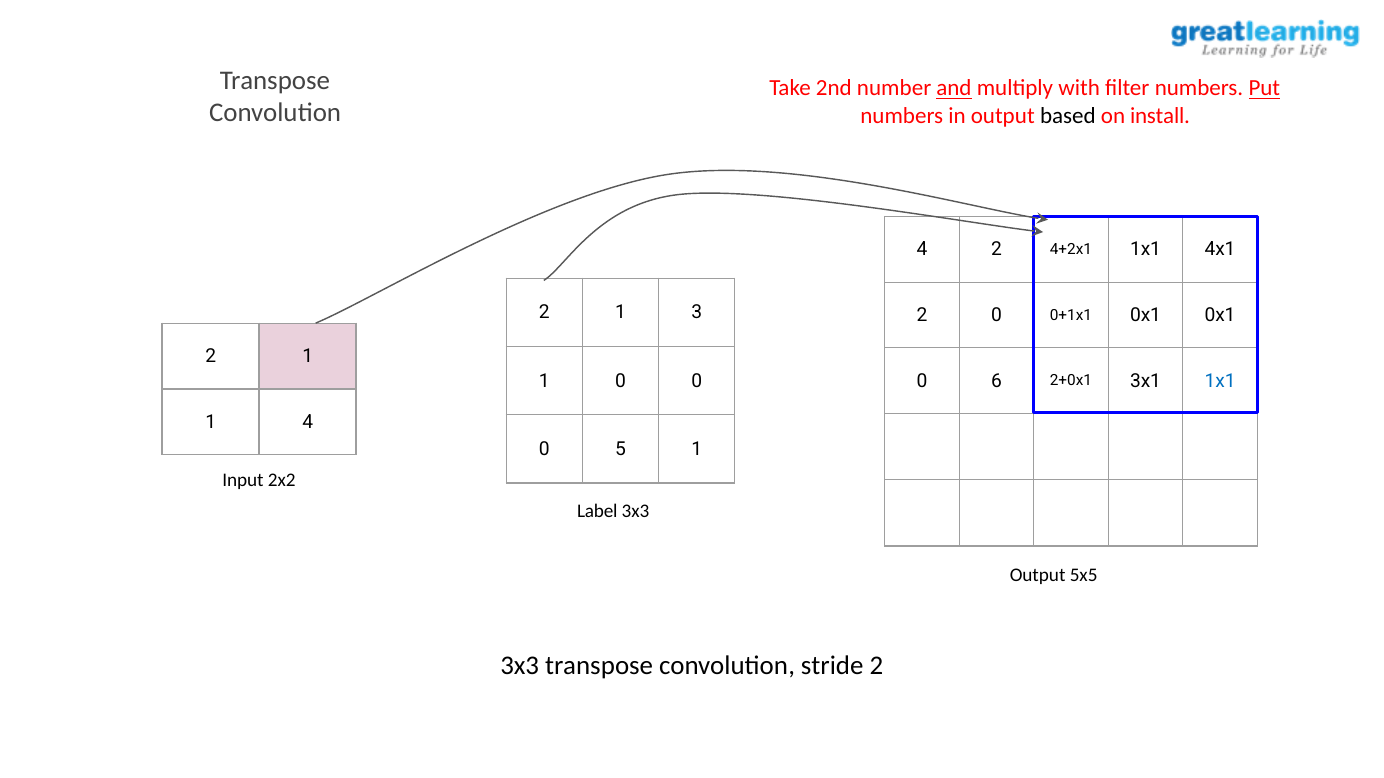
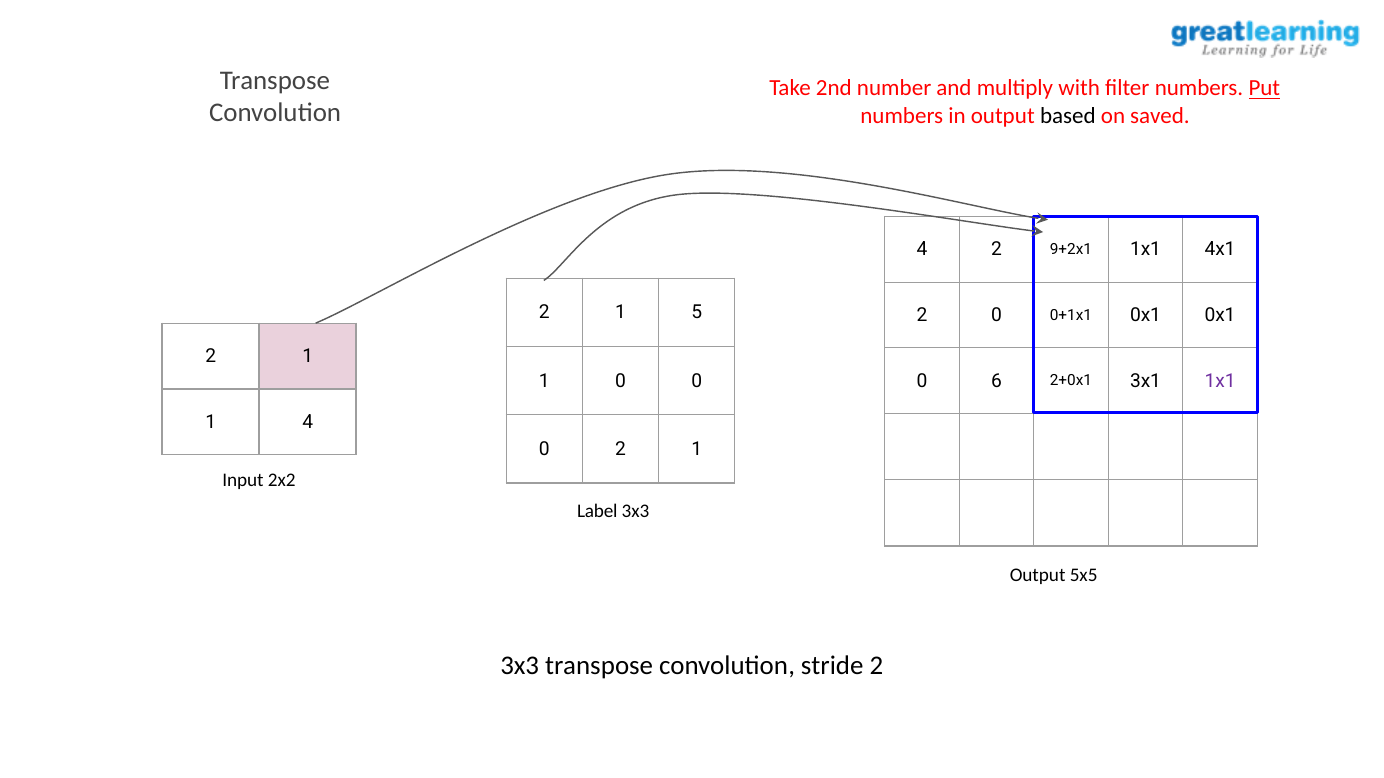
and underline: present -> none (954, 88)
install: install -> saved (1160, 116)
4+2x1: 4+2x1 -> 9+2x1 (1071, 250)
3: 3 -> 5 (697, 313)
1x1 colour: blue -> purple (1220, 381)
0 5: 5 -> 2 (621, 449)
